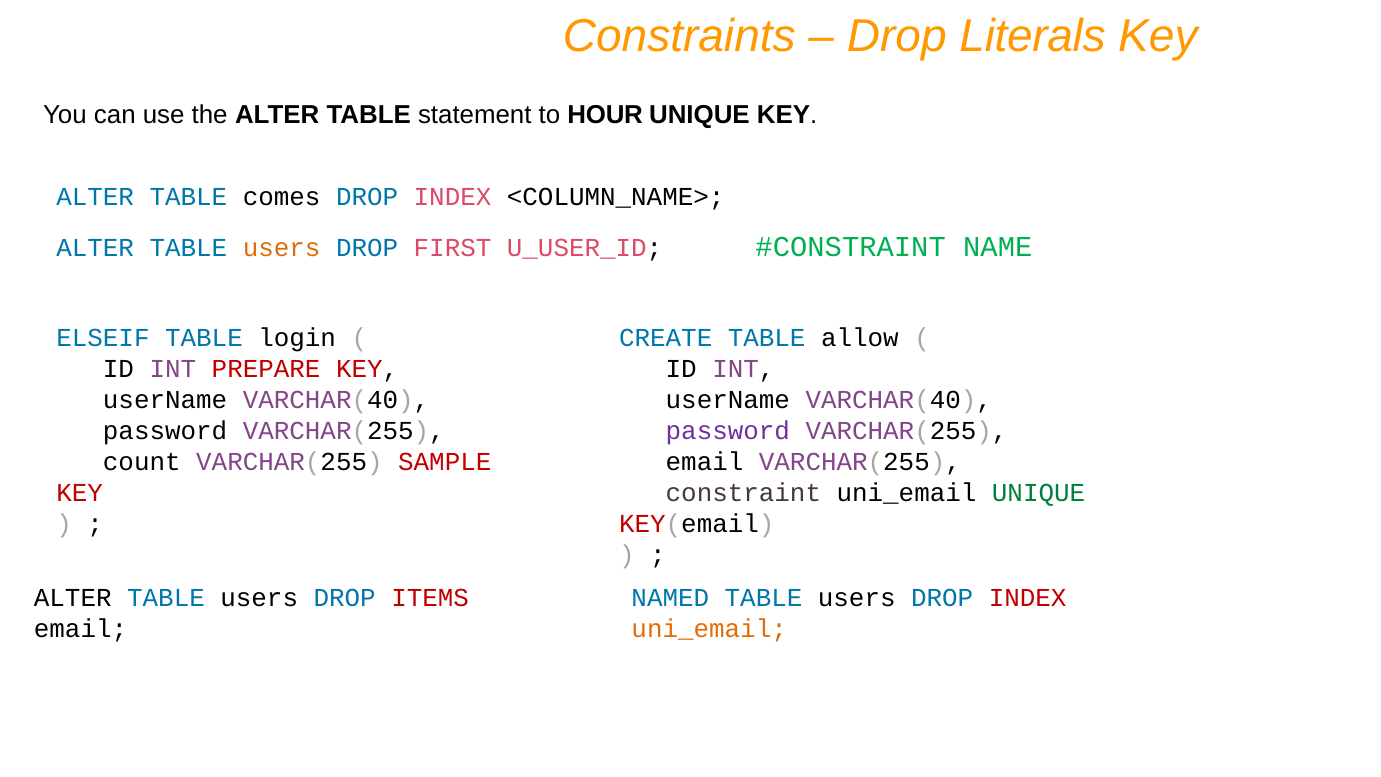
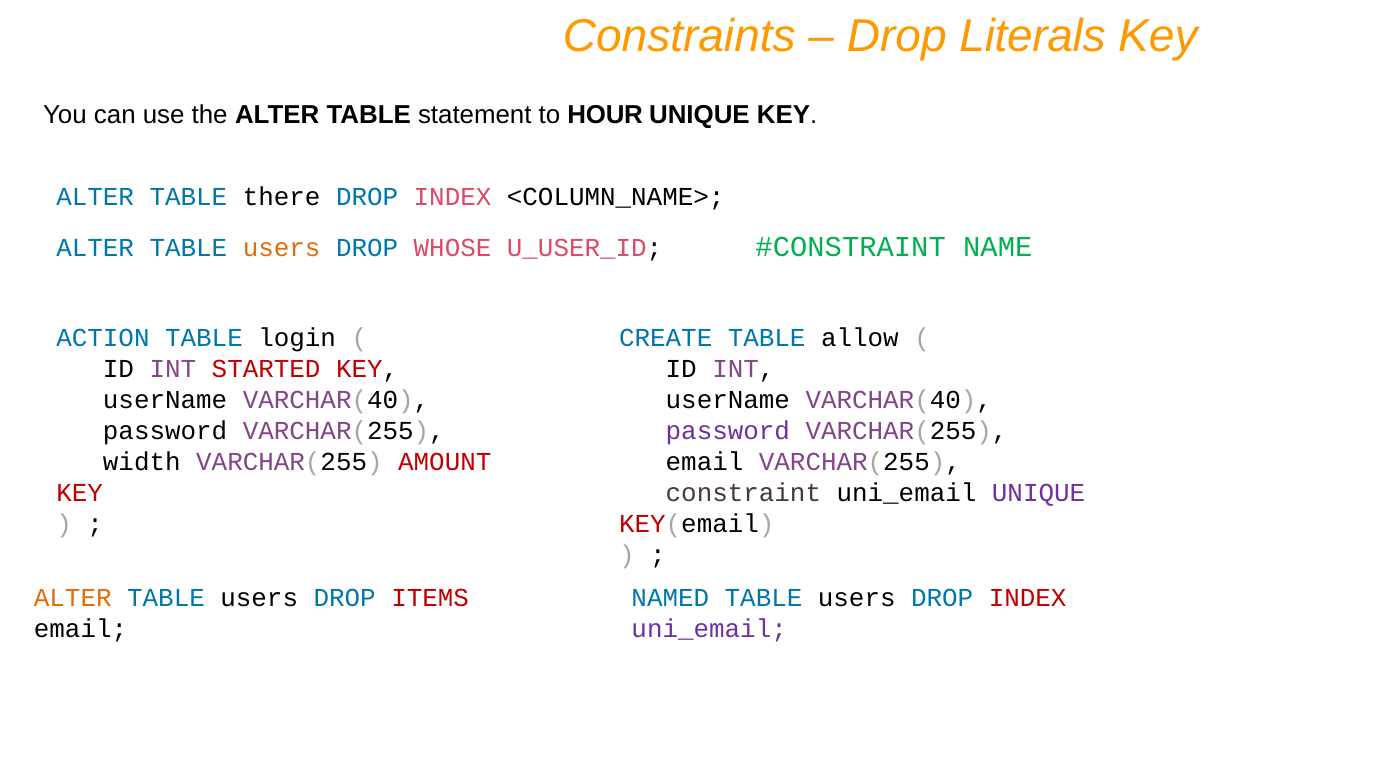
comes: comes -> there (282, 197)
FIRST: FIRST -> WHOSE (453, 248)
ELSEIF: ELSEIF -> ACTION (103, 337)
PREPARE: PREPARE -> STARTED (266, 368)
count: count -> width (142, 462)
SAMPLE: SAMPLE -> AMOUNT (445, 462)
UNIQUE colour: green -> purple (1039, 493)
ALTER colour: black -> orange (73, 597)
uni_email colour: orange -> purple (709, 628)
